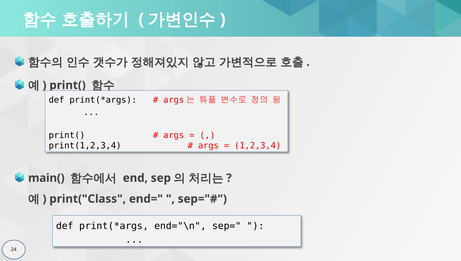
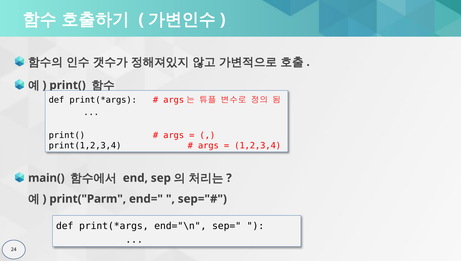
print("Class: print("Class -> print("Parm (88, 199)
